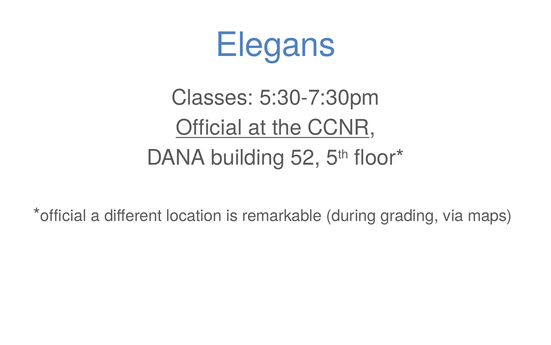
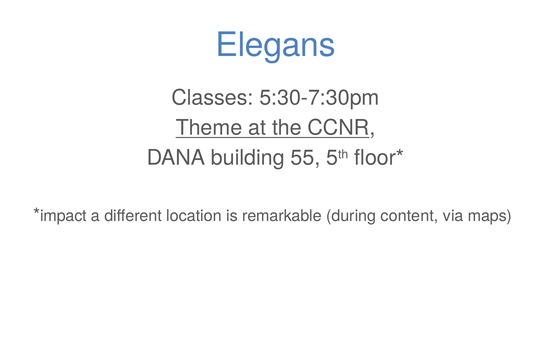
Official: Official -> Theme (209, 127)
52: 52 -> 55 (305, 157)
official: official -> impact (63, 215)
grading: grading -> content (409, 215)
